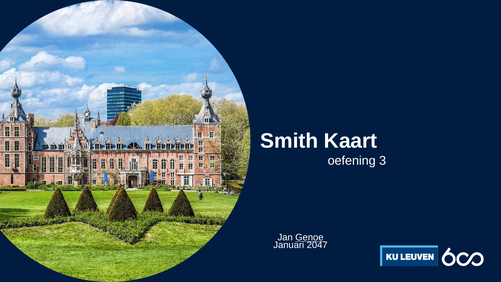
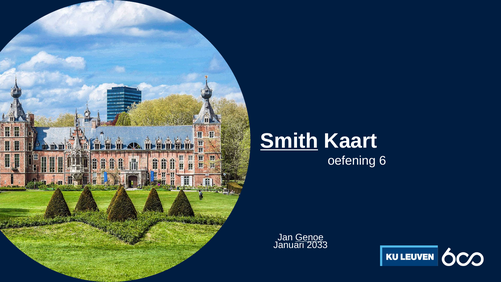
Smith underline: none -> present (289, 141)
3: 3 -> 6 (383, 161)
2047: 2047 -> 2033 (317, 245)
